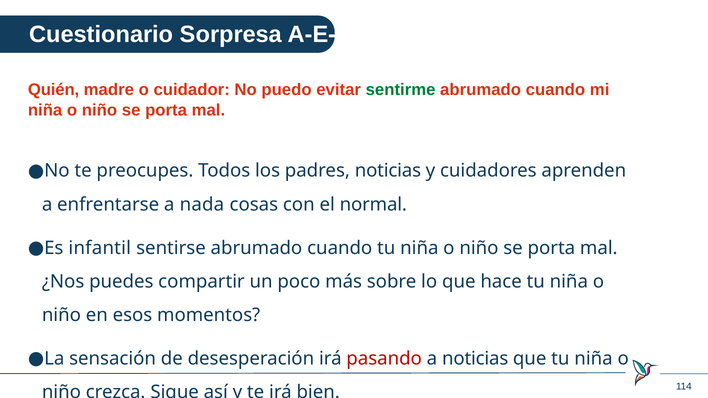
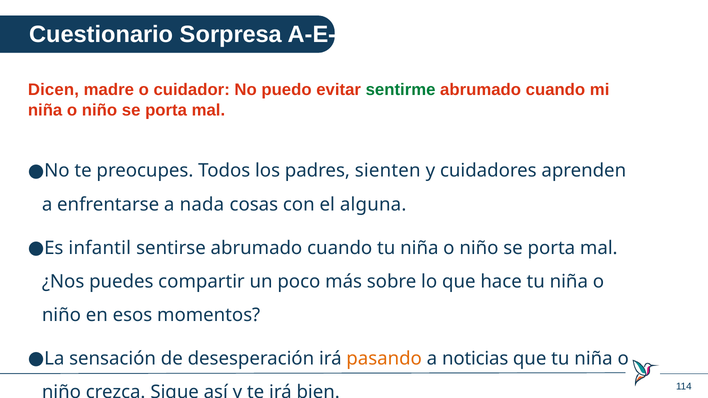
Quién: Quién -> Dicen (53, 90)
padres noticias: noticias -> sienten (388, 171)
normal: normal -> alguna (373, 205)
pasando colour: red -> orange (384, 359)
